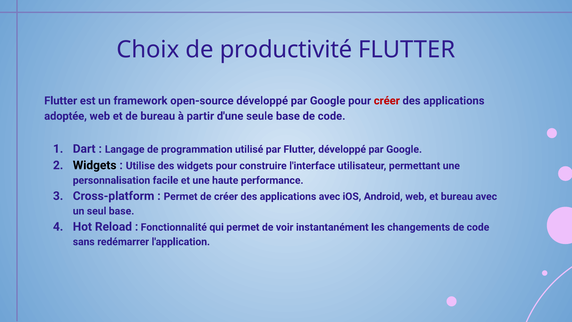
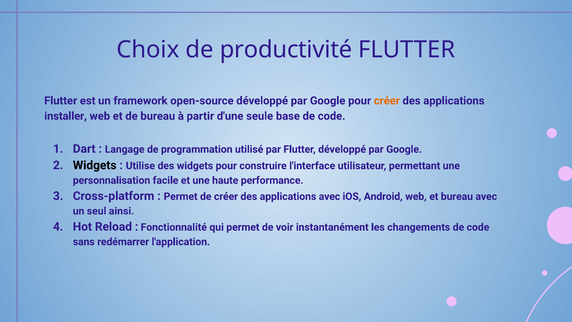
créer colour: red -> orange (387, 101)
adoptée: adoptée -> installer (66, 116)
seul base: base -> ainsi (122, 211)
